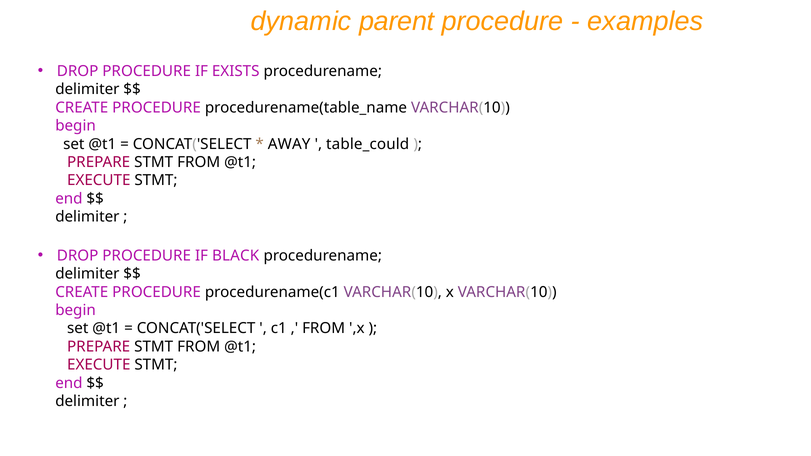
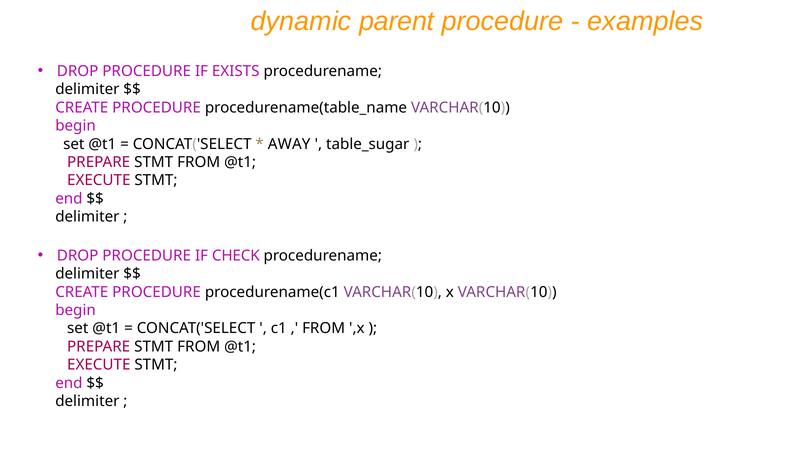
table_could: table_could -> table_sugar (368, 144)
BLACK: BLACK -> CHECK (236, 256)
